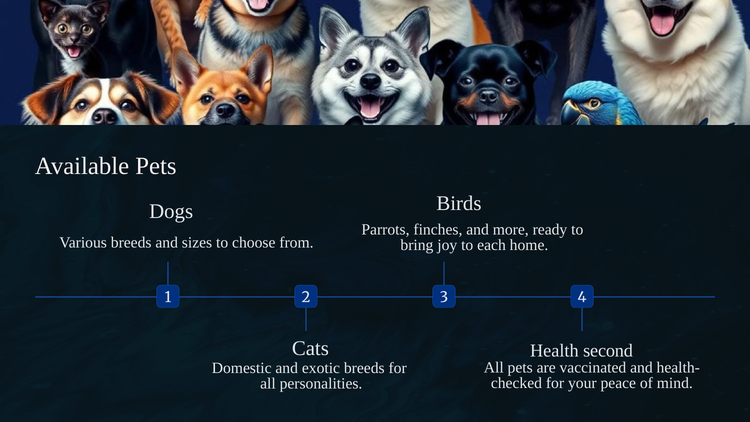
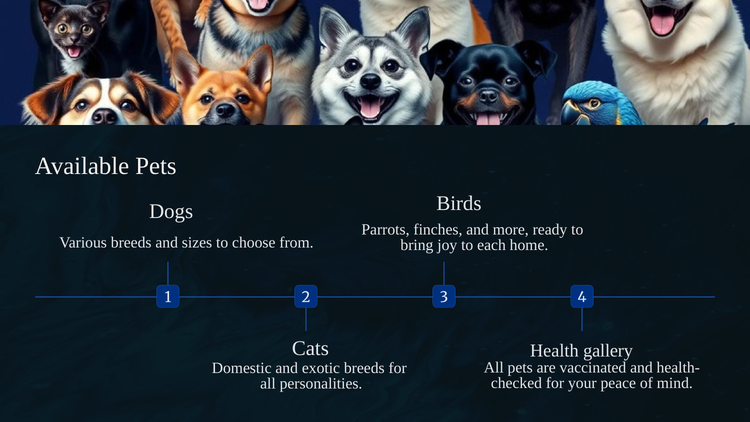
second: second -> gallery (608, 351)
